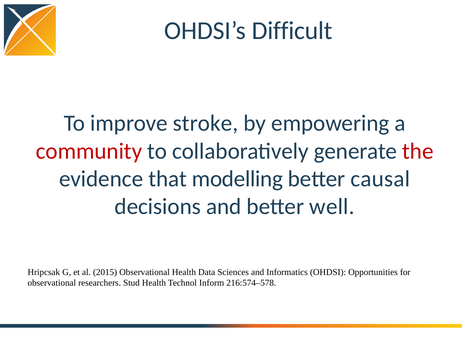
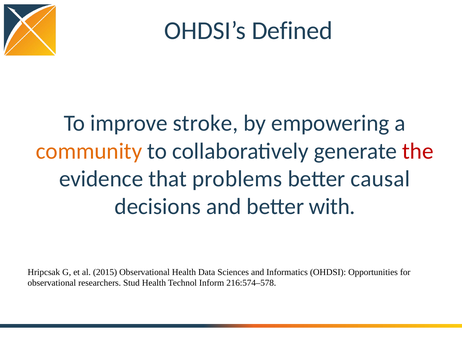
Difficult: Difficult -> Defined (292, 31)
community colour: red -> orange (89, 151)
modelling: modelling -> problems (237, 179)
well: well -> with (332, 206)
